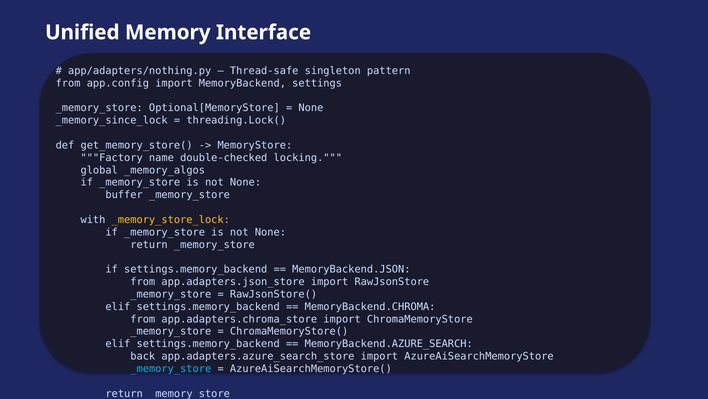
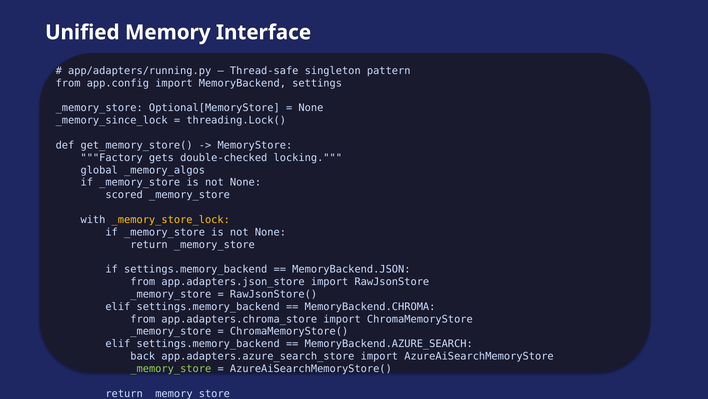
app/adapters/nothing.py: app/adapters/nothing.py -> app/adapters/running.py (140, 71)
name: name -> gets (161, 157)
buffer: buffer -> scored (124, 195)
_memory_store colour: light blue -> light green (171, 368)
